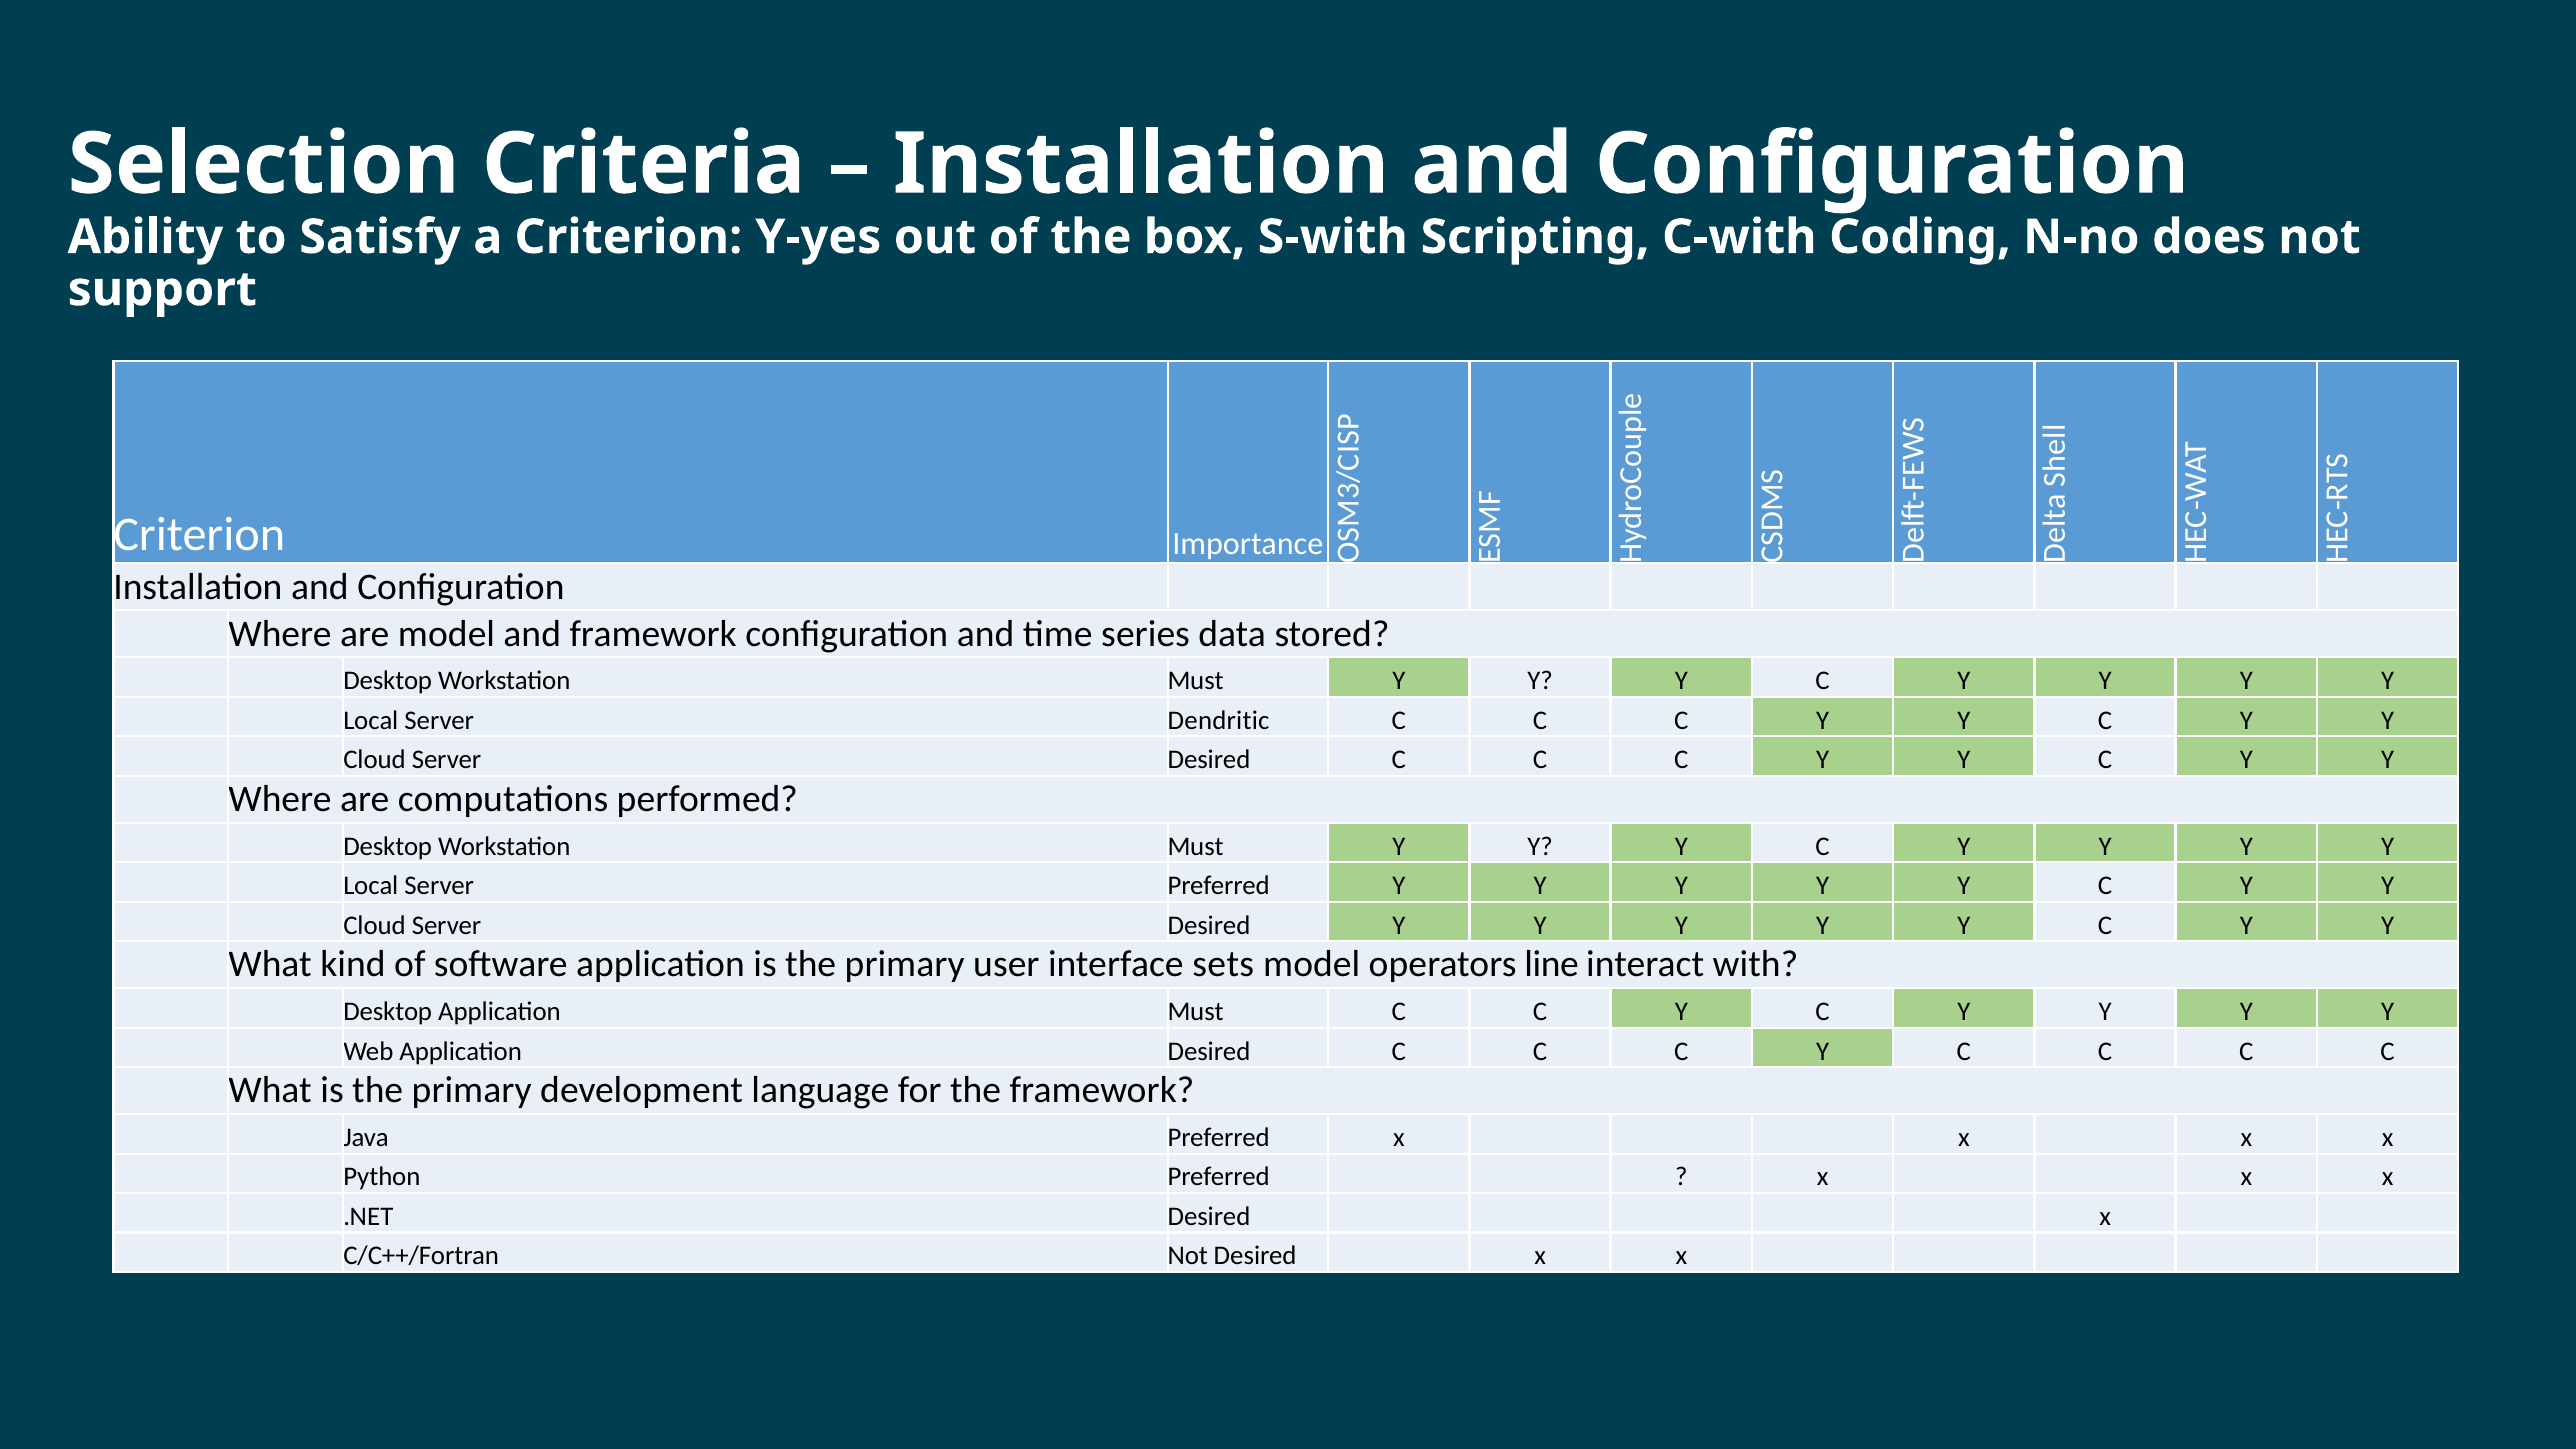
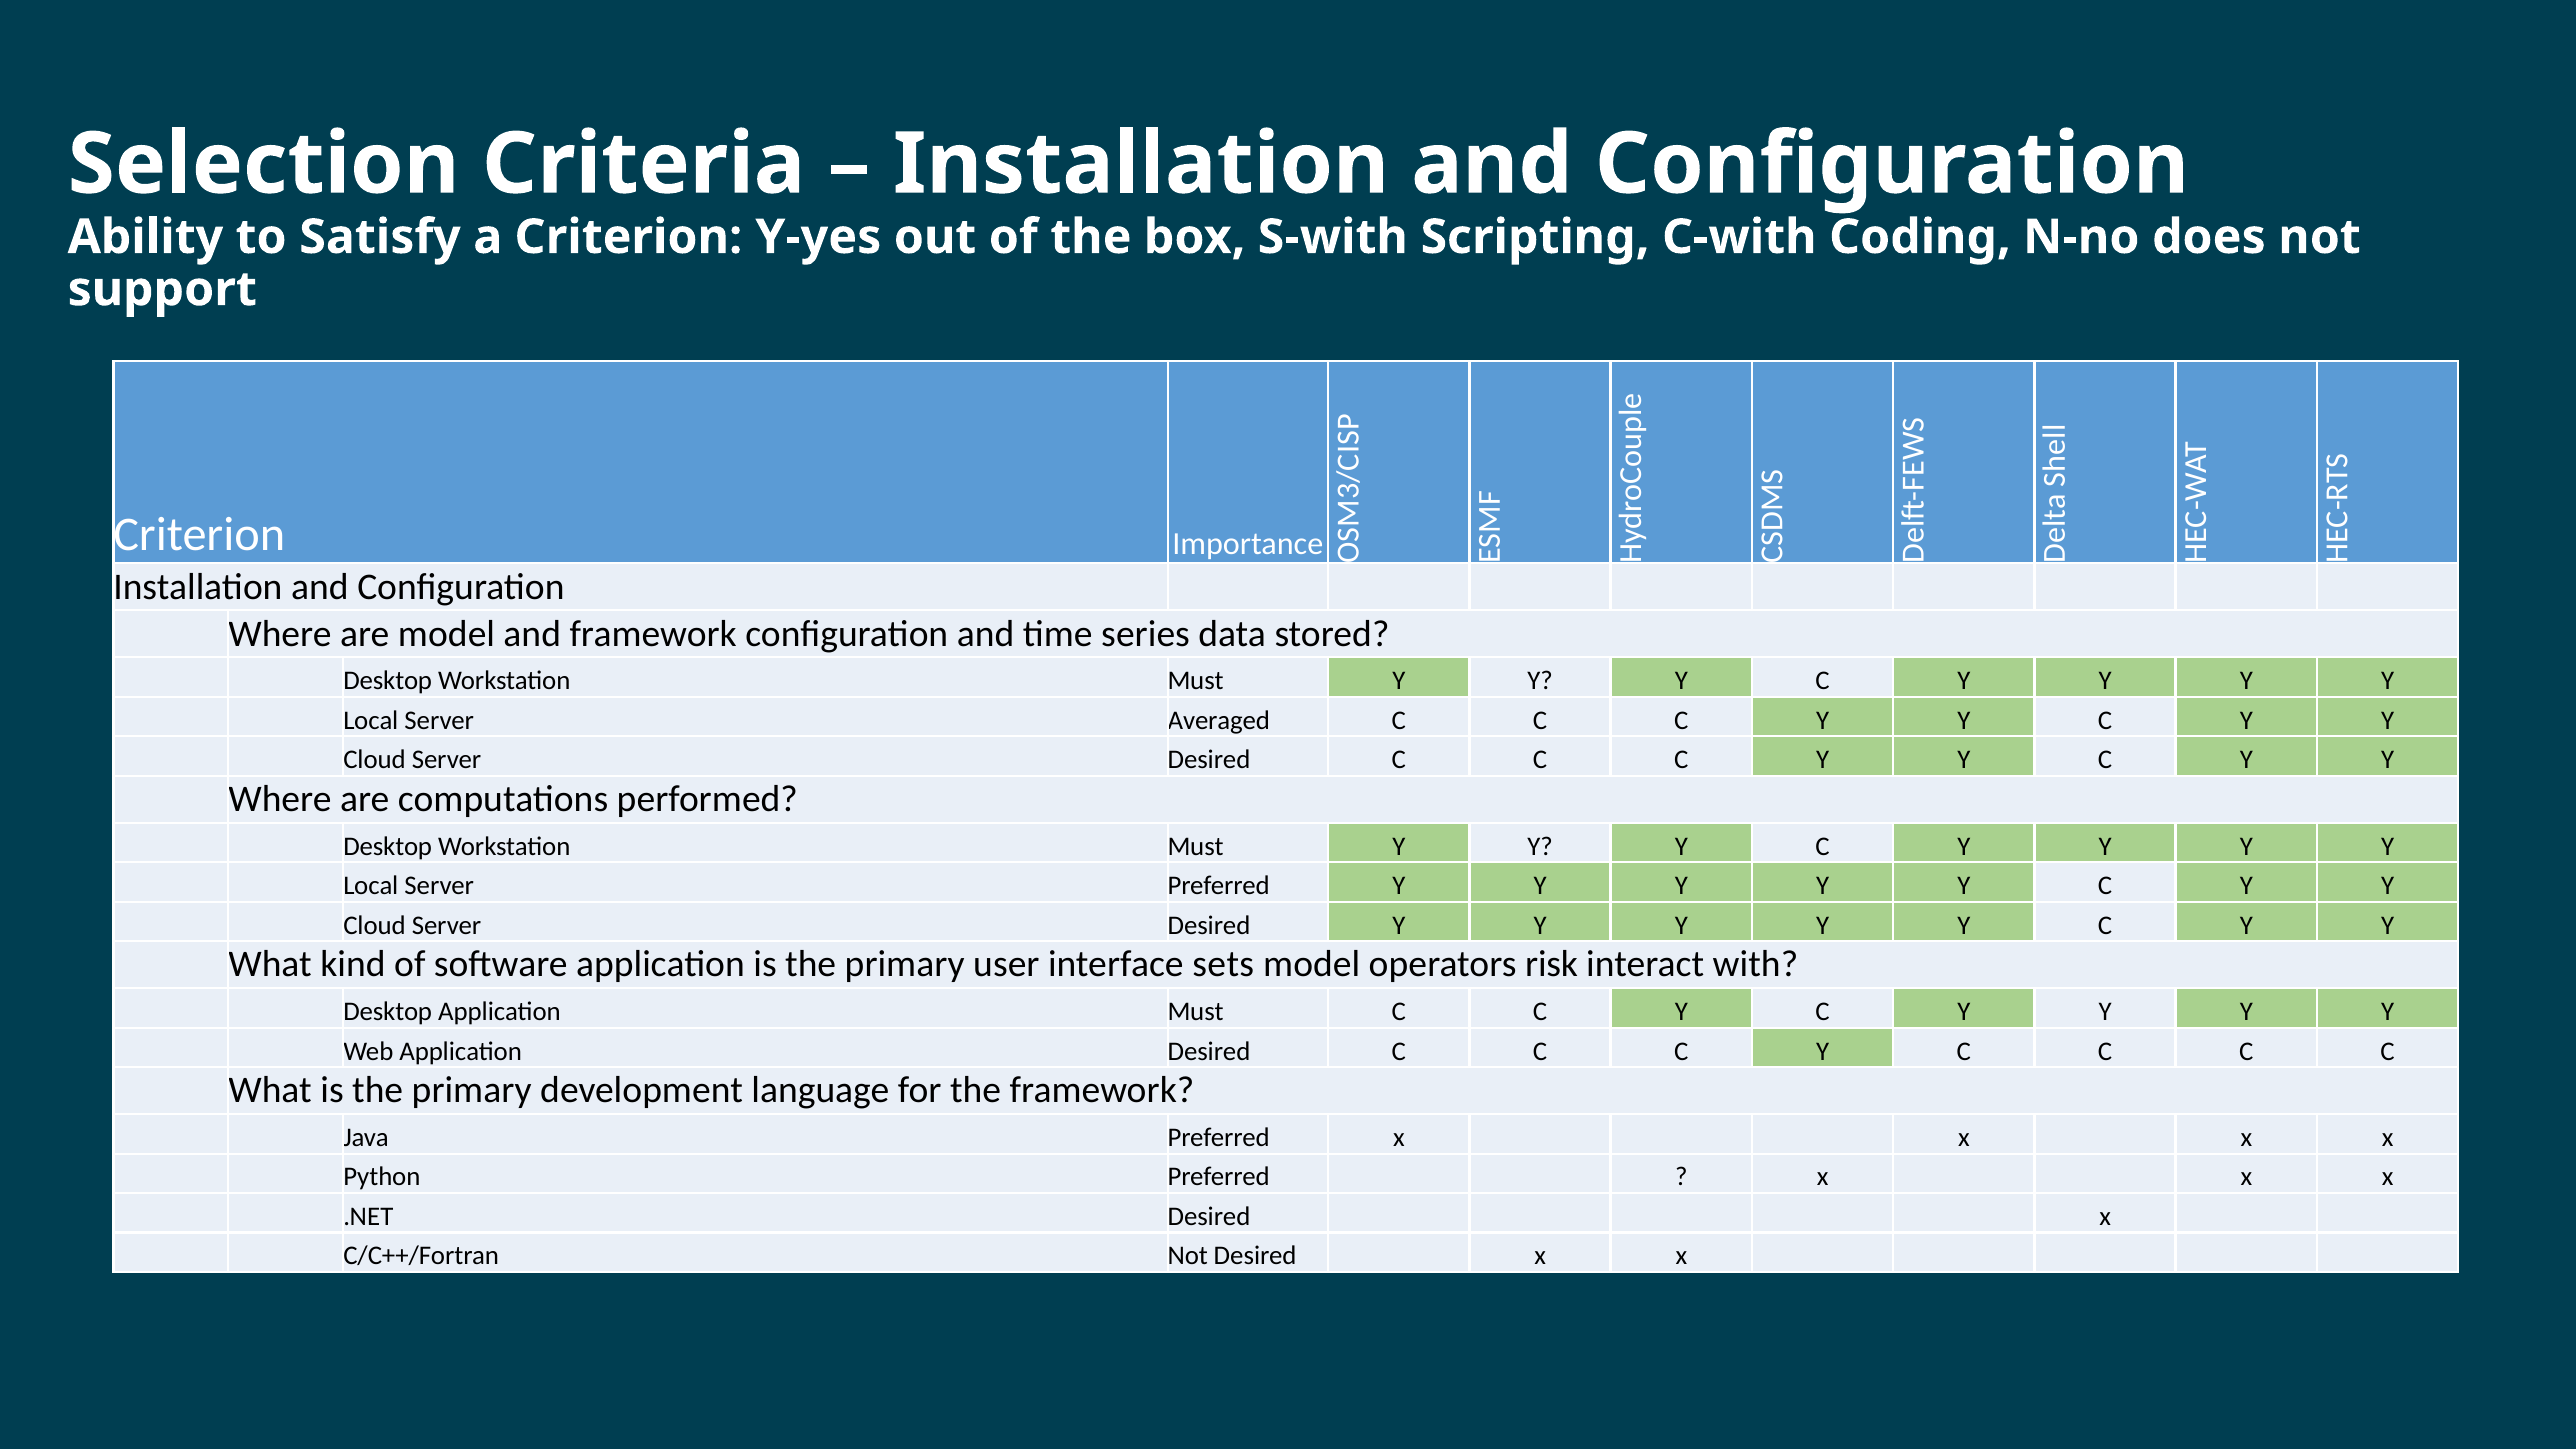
Dendritic: Dendritic -> Averaged (1219, 720)
line: line -> risk (1552, 965)
